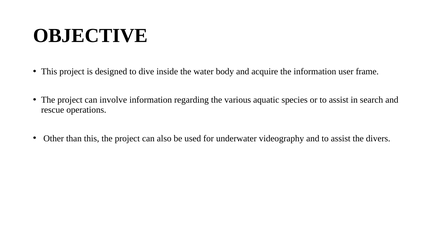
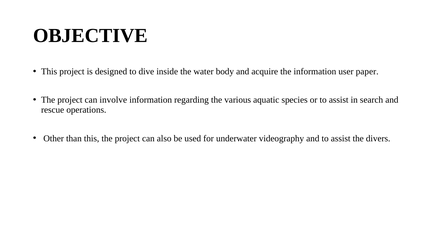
frame: frame -> paper (367, 71)
